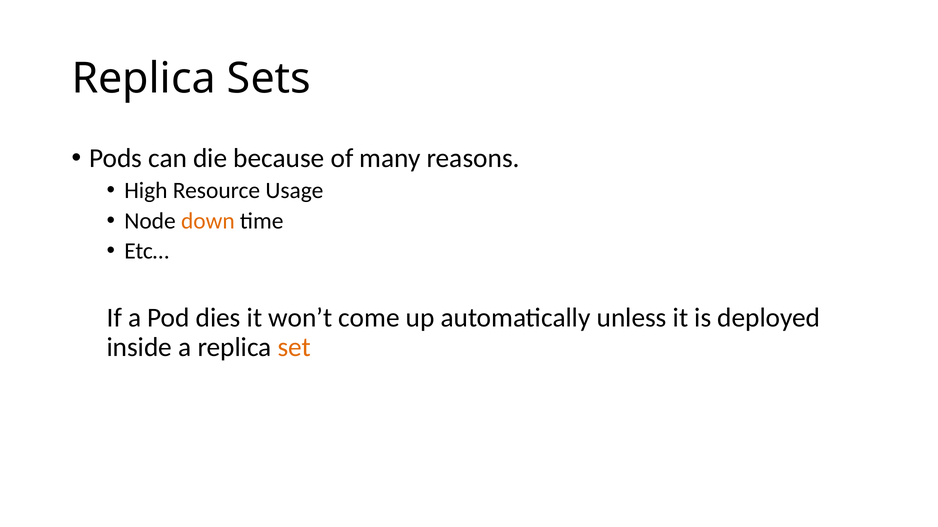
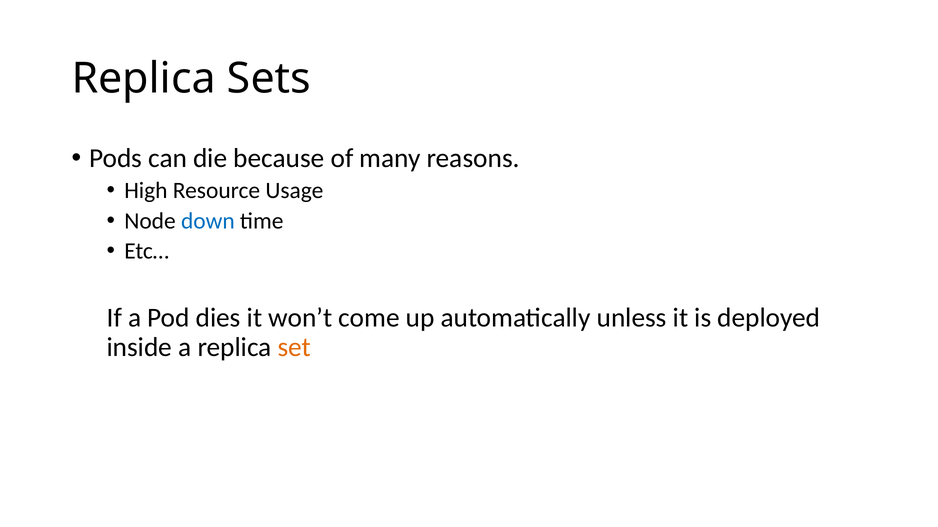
down colour: orange -> blue (208, 221)
